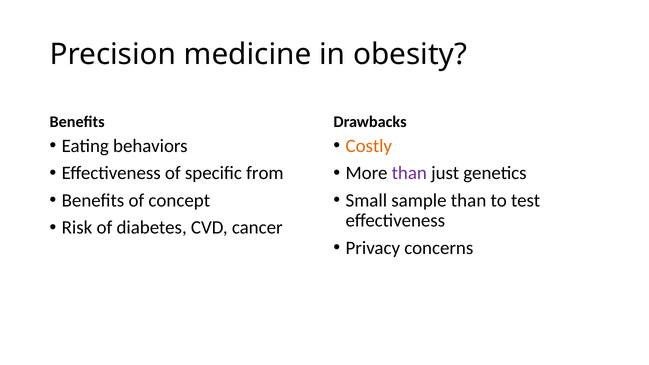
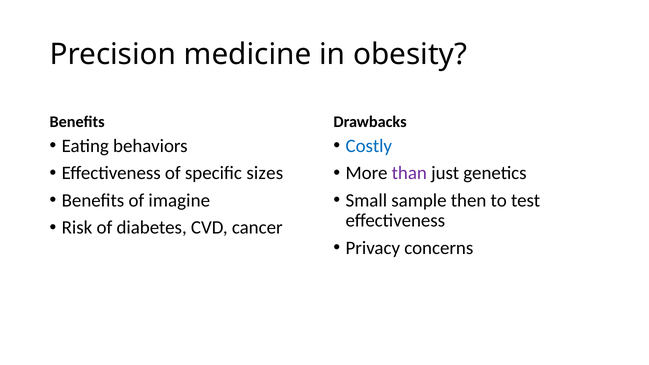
Costly colour: orange -> blue (369, 146)
from: from -> sizes (265, 173)
concept: concept -> imagine (179, 200)
sample than: than -> then (469, 200)
